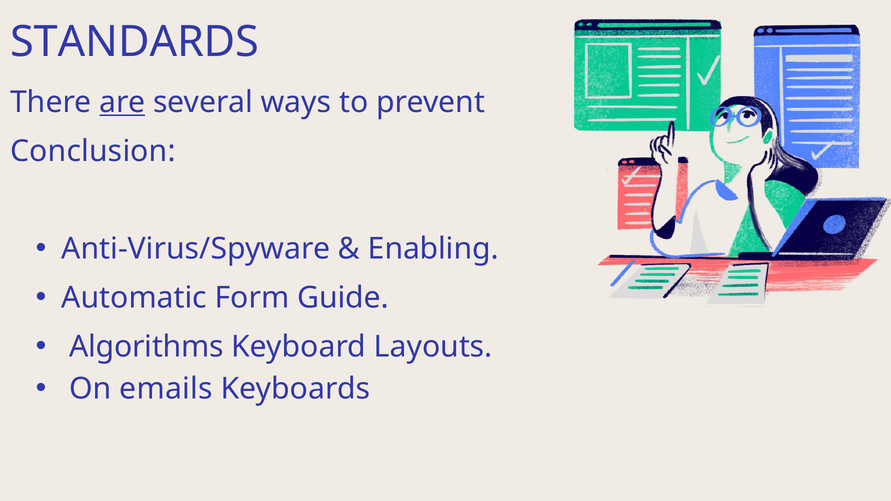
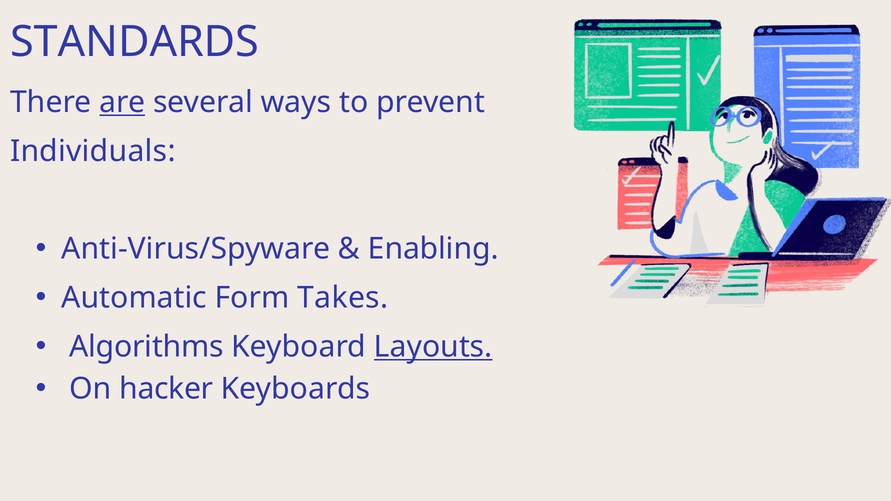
Conclusion: Conclusion -> Individuals (93, 151)
Guide: Guide -> Takes (343, 298)
Layouts underline: none -> present (433, 347)
emails: emails -> hacker (166, 389)
